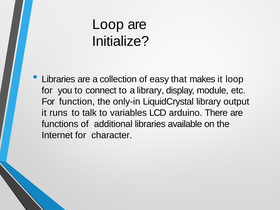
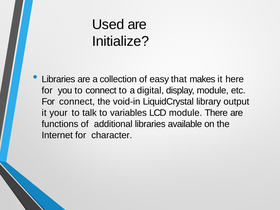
Loop: Loop -> Used (108, 24)
it loop: loop -> here (235, 79)
a library: library -> digital (150, 90)
For function: function -> connect (77, 102)
only-in: only-in -> void-in (127, 102)
runs: runs -> your (59, 113)
LCD arduino: arduino -> module (186, 113)
